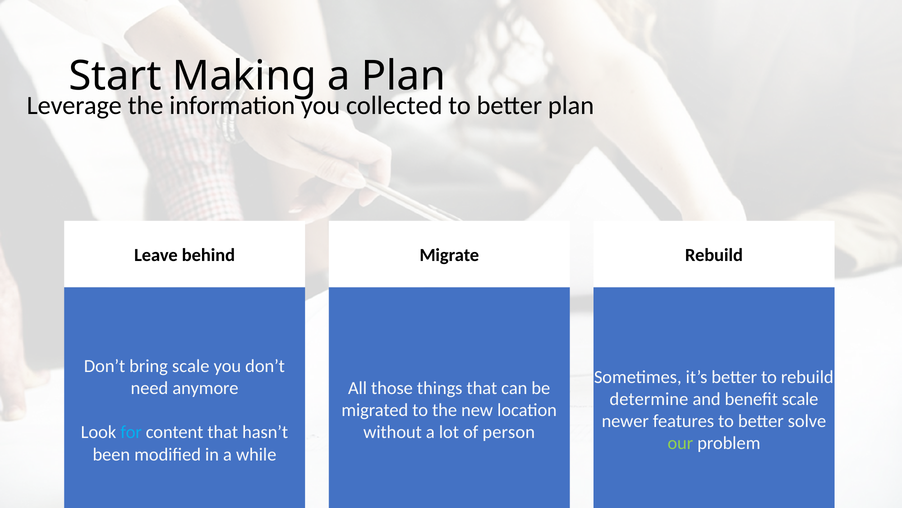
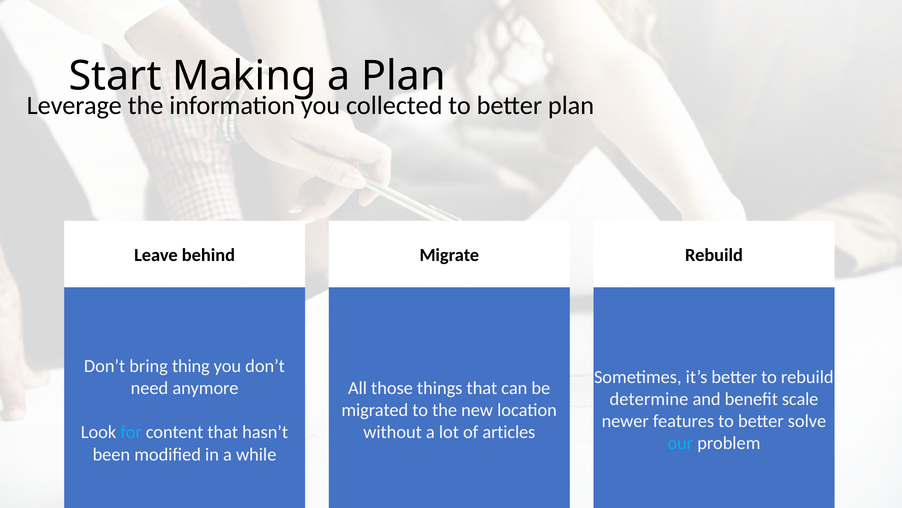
bring scale: scale -> thing (191, 366)
person: person -> articles (509, 432)
our colour: light green -> light blue (680, 443)
